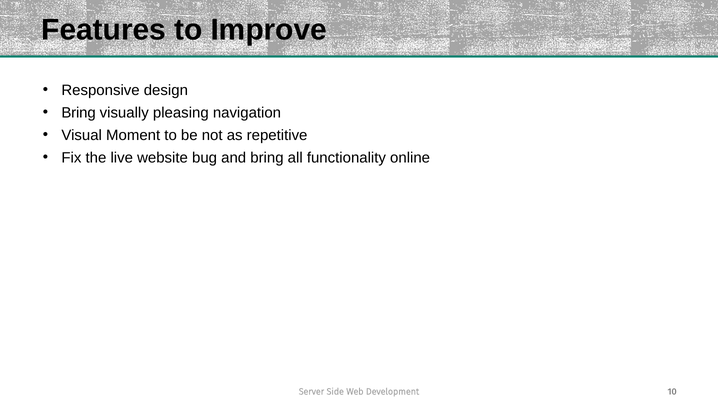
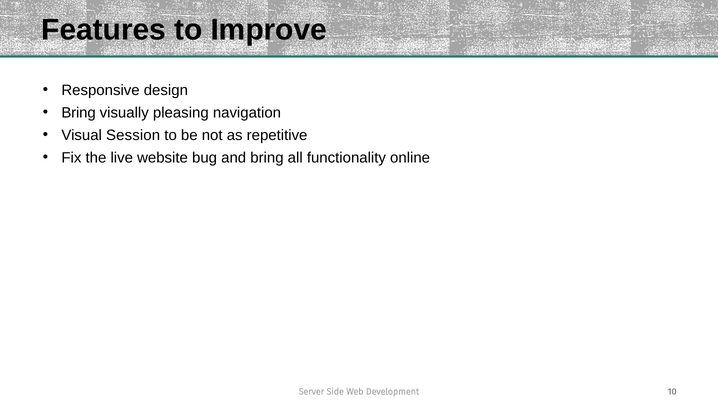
Moment: Moment -> Session (133, 135)
